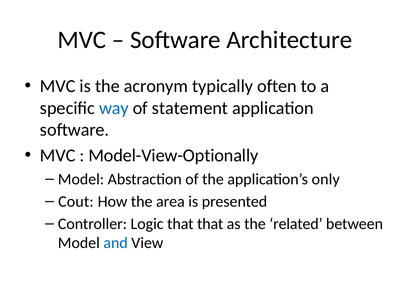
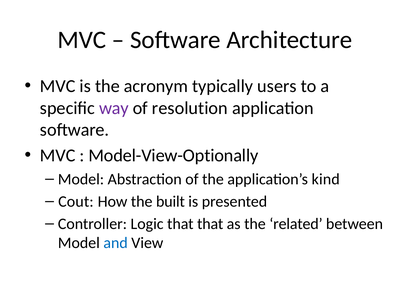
often: often -> users (277, 86)
way colour: blue -> purple (114, 108)
statement: statement -> resolution (190, 108)
only: only -> kind (326, 179)
area: area -> built (170, 201)
